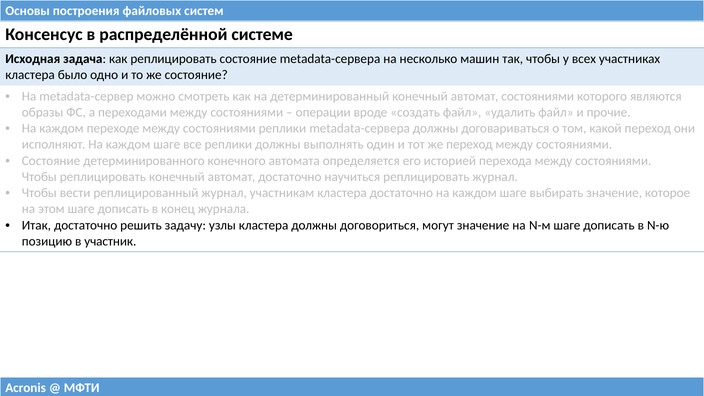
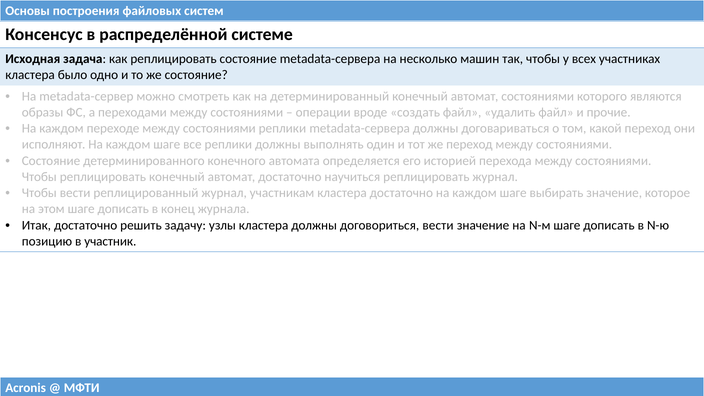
договориться могут: могут -> вести (438, 225)
